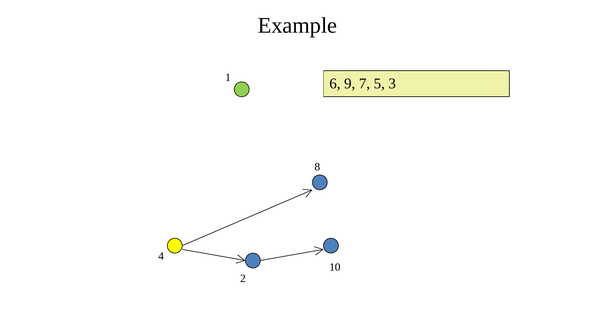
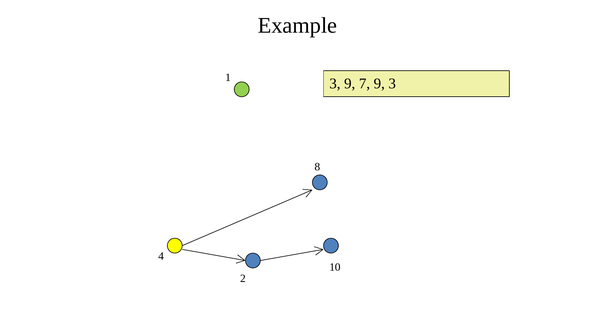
6: 6 -> 3 (335, 84)
7 5: 5 -> 9 (379, 84)
